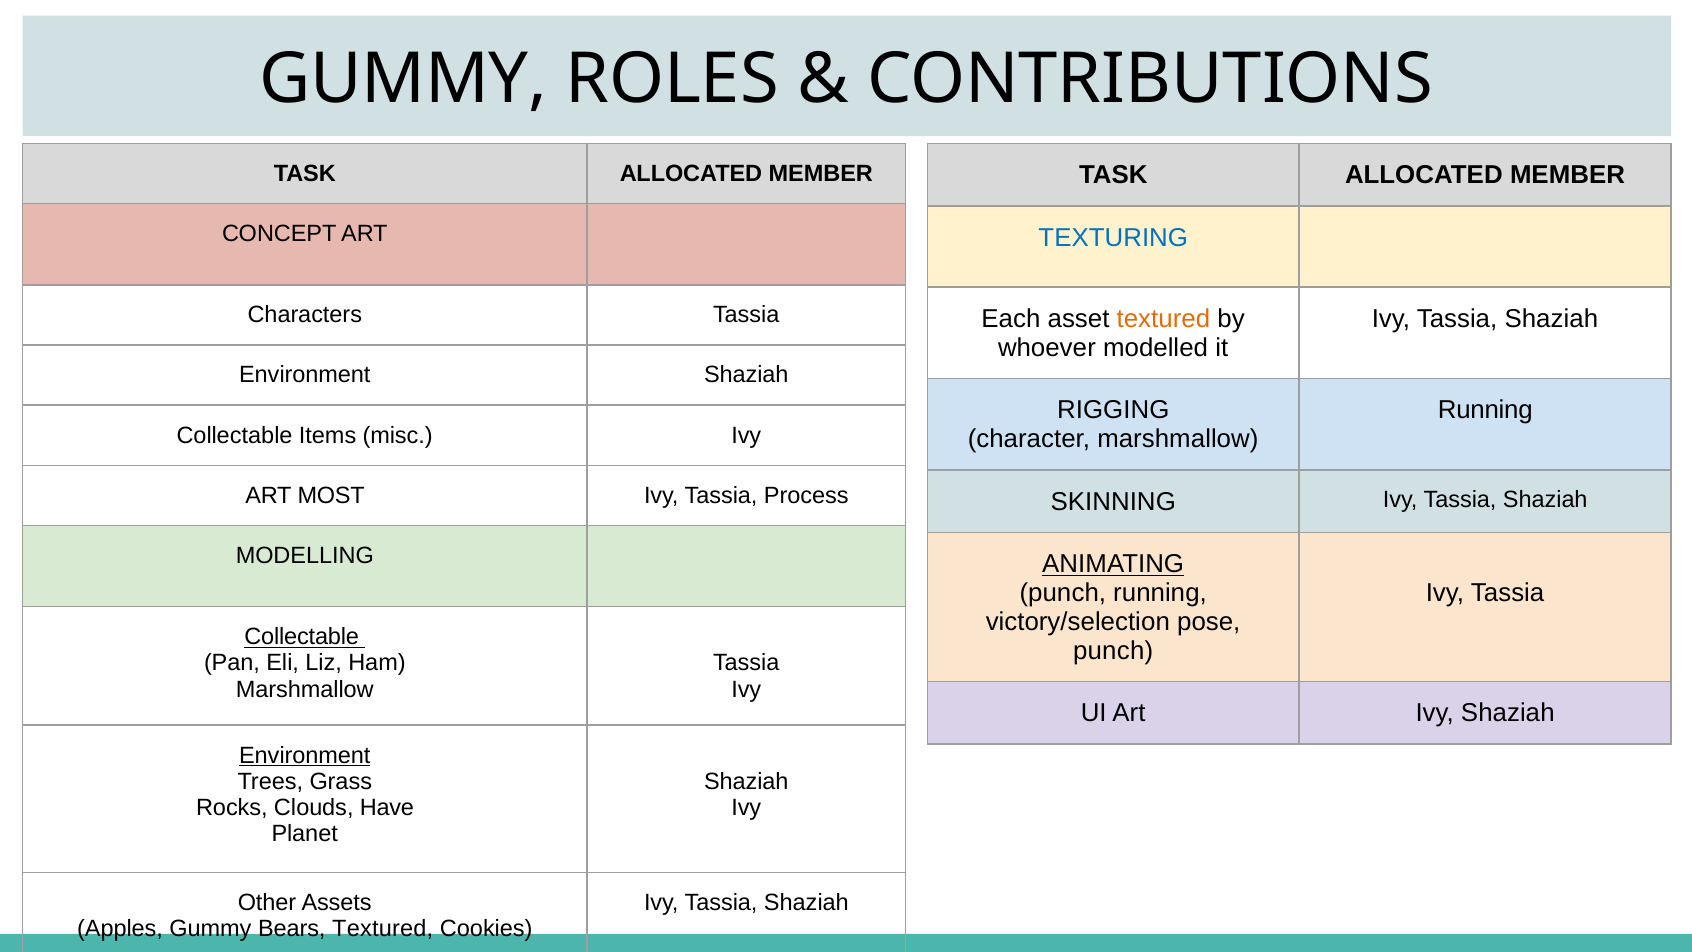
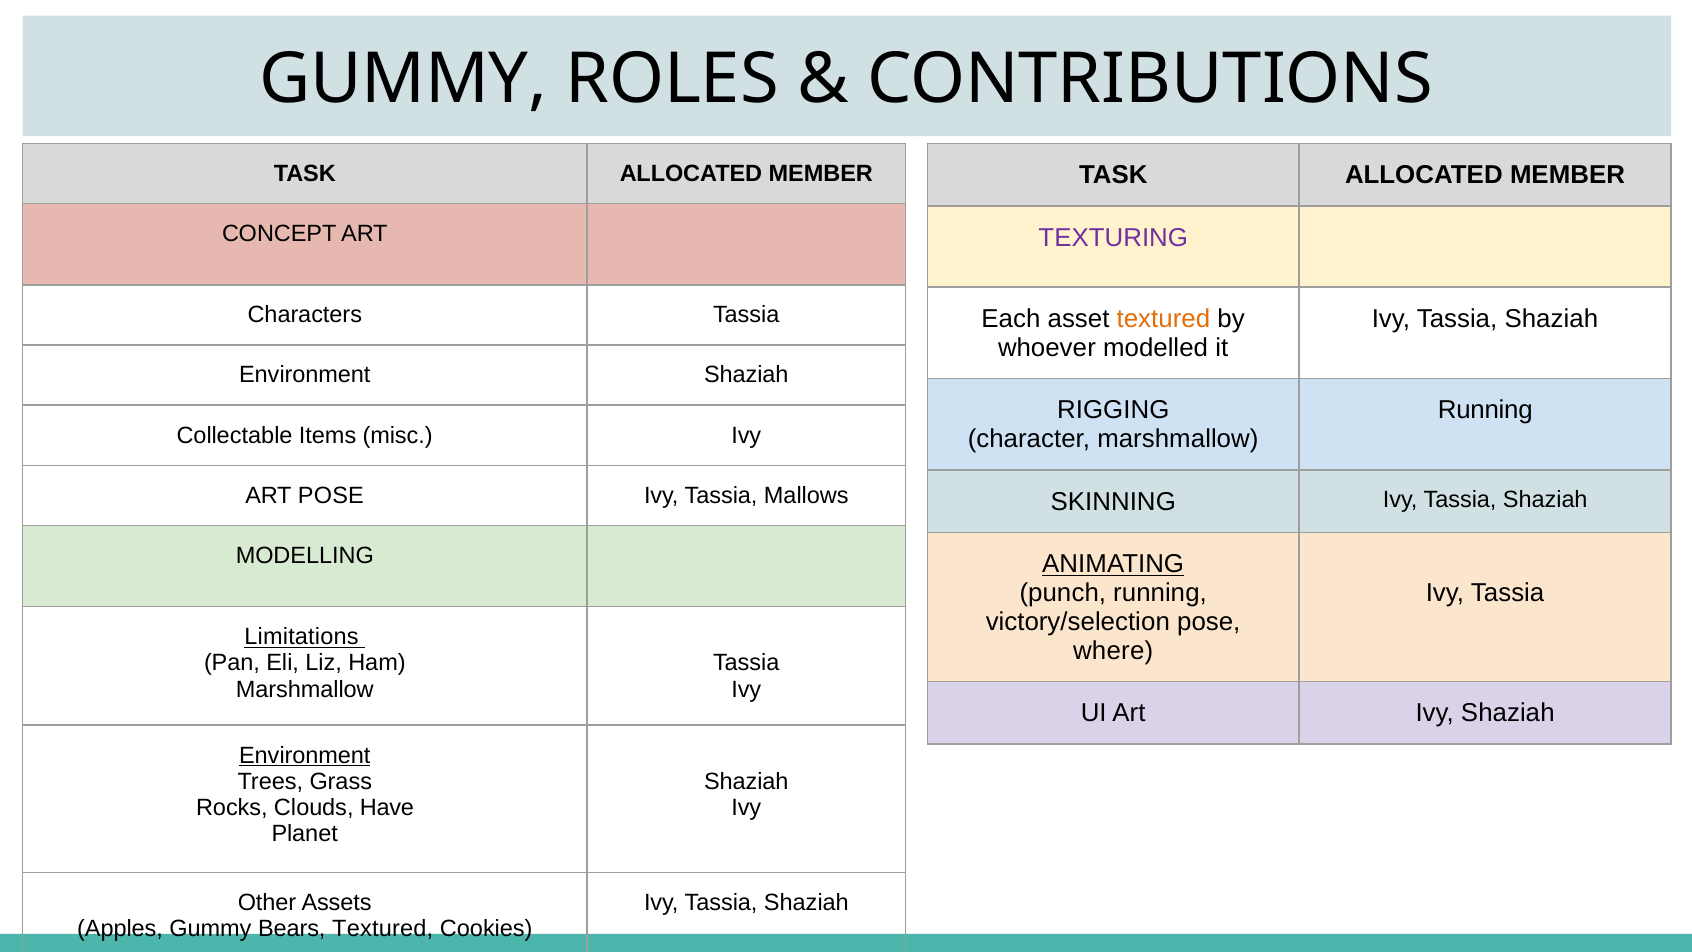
TEXTURING colour: blue -> purple (1113, 238)
ART MOST: MOST -> POSE (331, 495)
Process: Process -> Mallows (806, 495)
Collectable: Collectable -> Limitations (302, 637)
punch: punch -> where (1113, 650)
